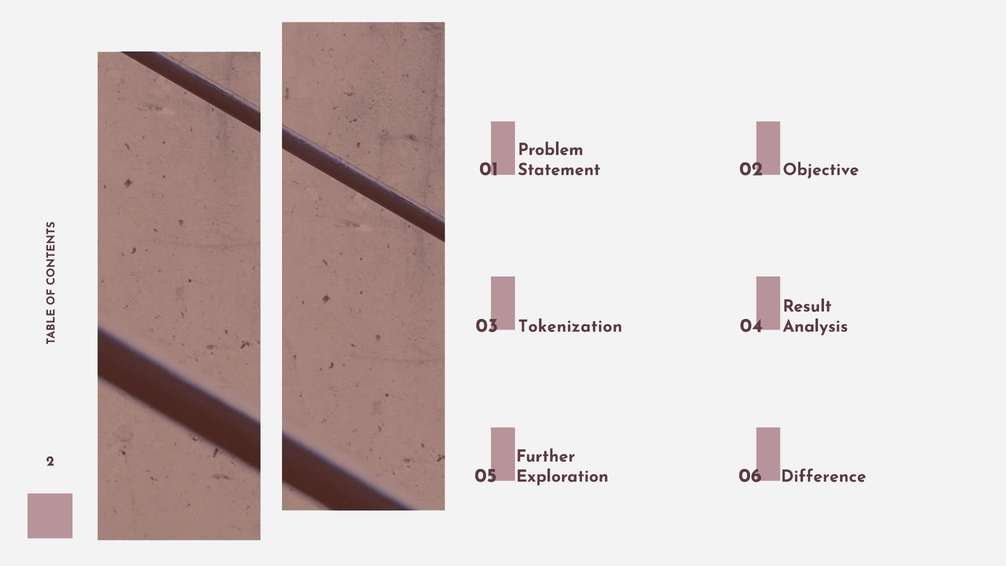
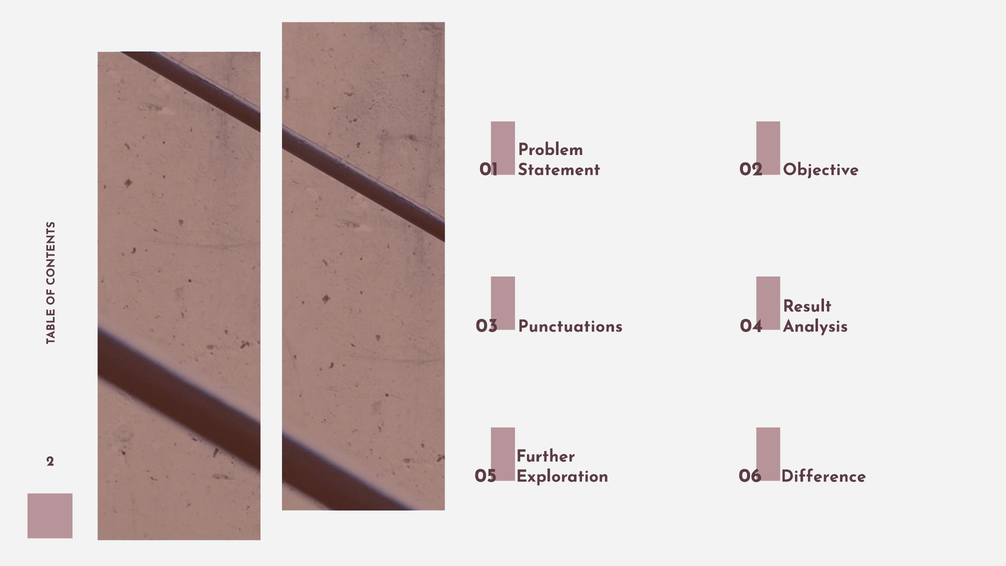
Tokenization: Tokenization -> Punctuations (570, 326)
